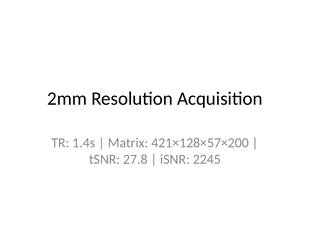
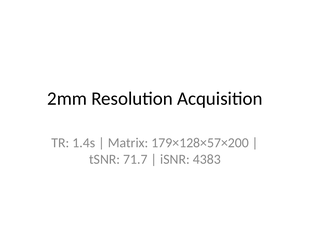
421×128×57×200: 421×128×57×200 -> 179×128×57×200 (200, 143)
27.8: 27.8 -> 71.7 (135, 159)
2245: 2245 -> 4383 (207, 159)
